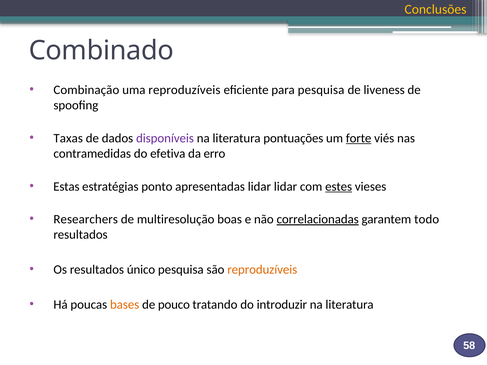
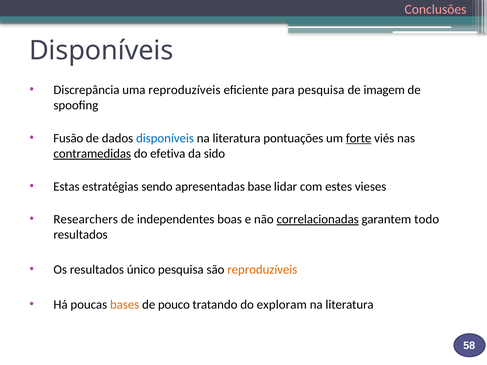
Conclusões colour: yellow -> pink (436, 9)
Combinado: Combinado -> Disponíveis (101, 51)
Combinação: Combinação -> Discrepância (86, 90)
liveness: liveness -> imagem (384, 90)
Taxas: Taxas -> Fusão (68, 138)
disponíveis colour: purple -> blue (165, 138)
contramedidas underline: none -> present (92, 154)
erro: erro -> sido (214, 154)
ponto: ponto -> sendo (157, 187)
apresentadas lidar: lidar -> base (259, 187)
estes underline: present -> none (339, 187)
multiresolução: multiresolução -> independentes (176, 219)
introduzir: introduzir -> exploram (282, 305)
